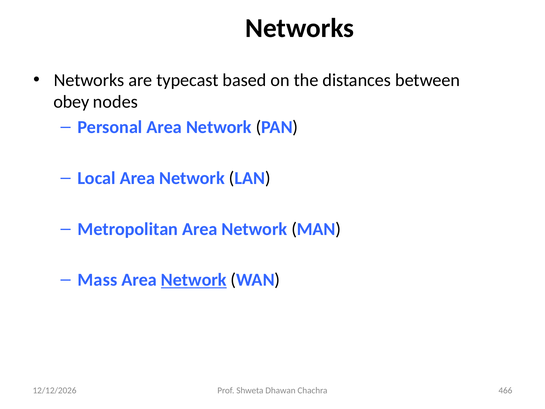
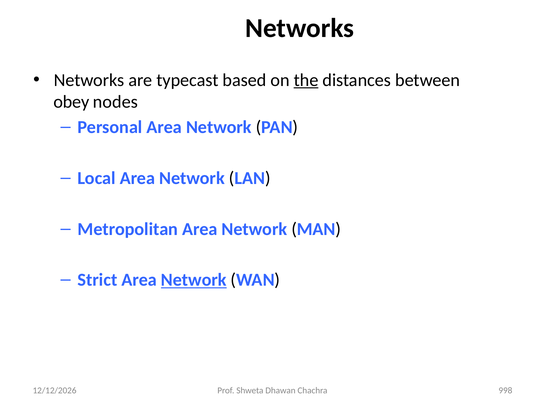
the underline: none -> present (306, 80)
Mass: Mass -> Strict (97, 280)
466: 466 -> 998 (505, 390)
